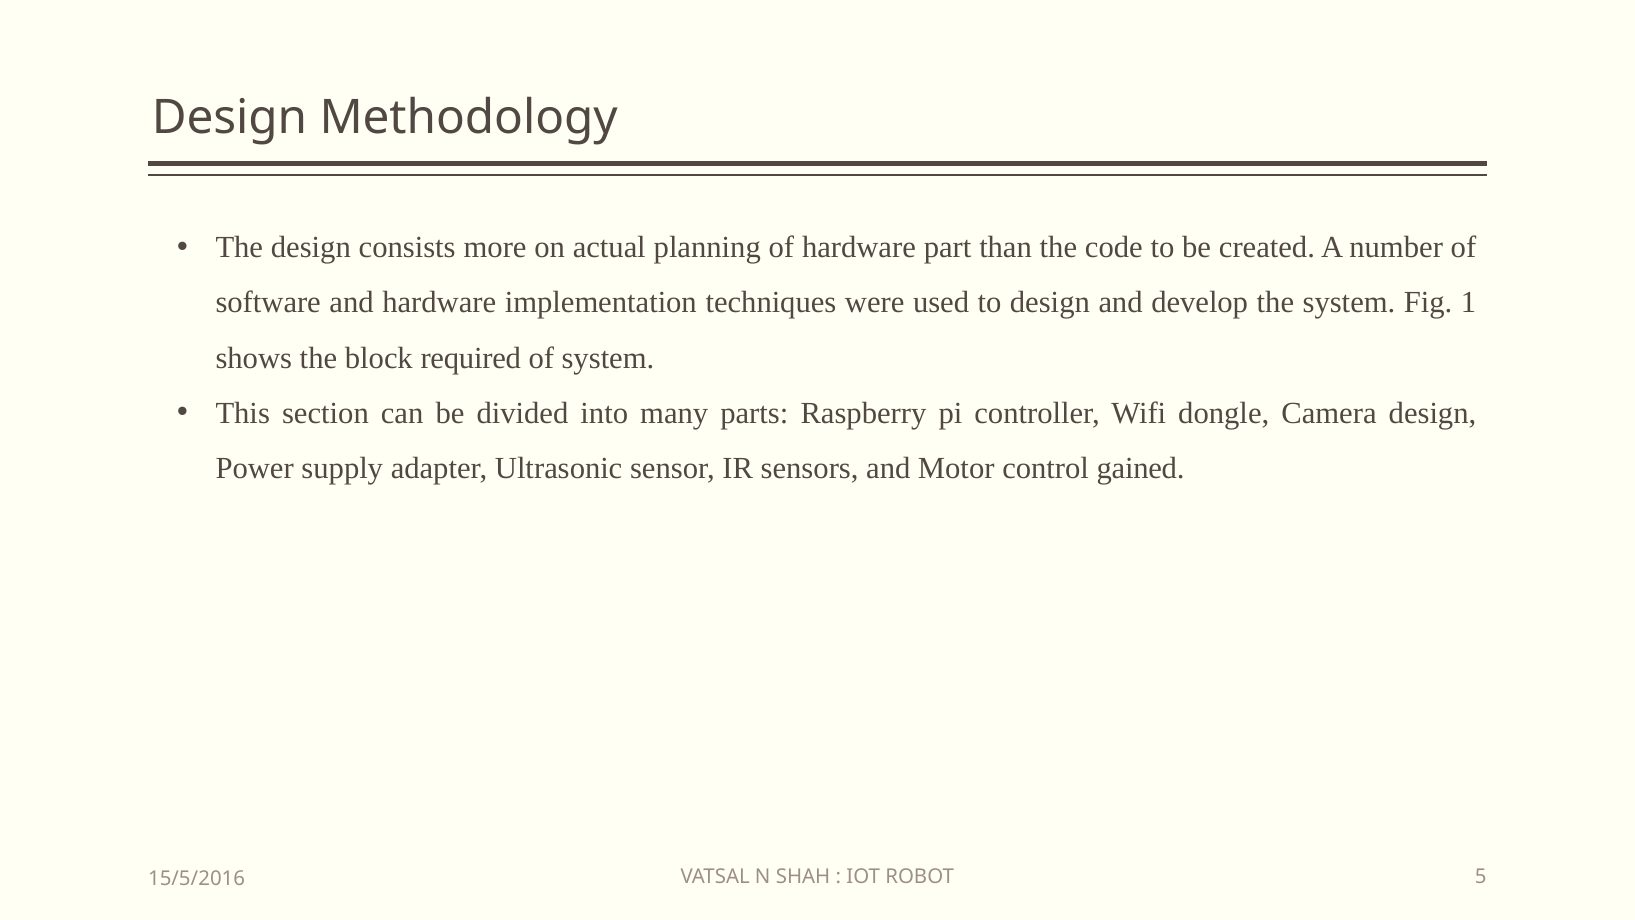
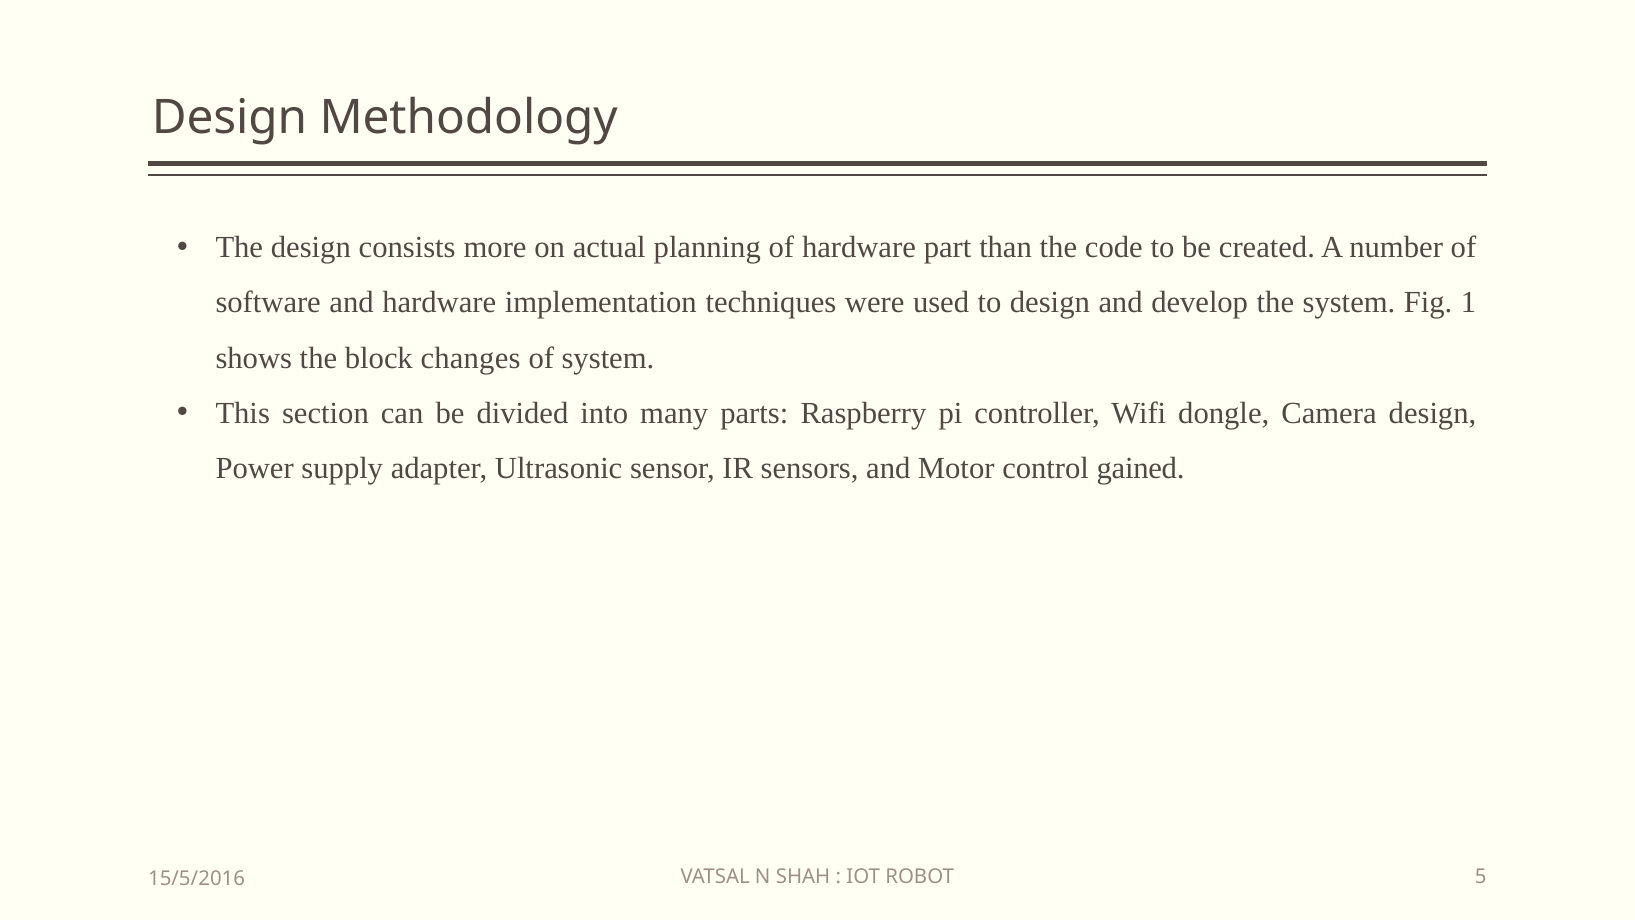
required: required -> changes (471, 358)
